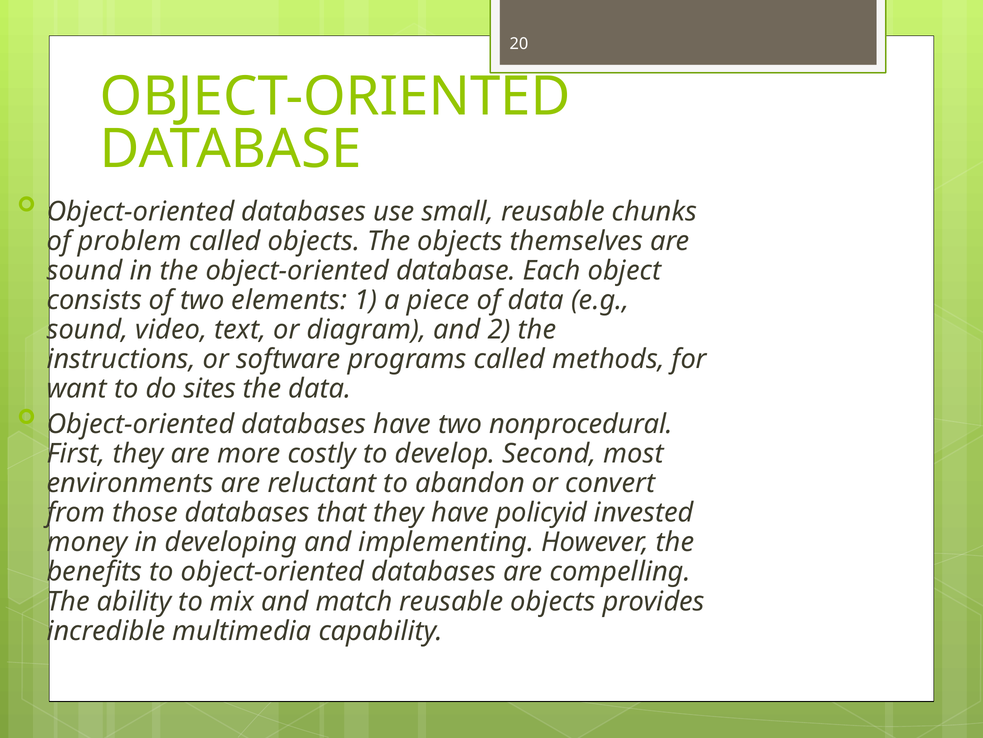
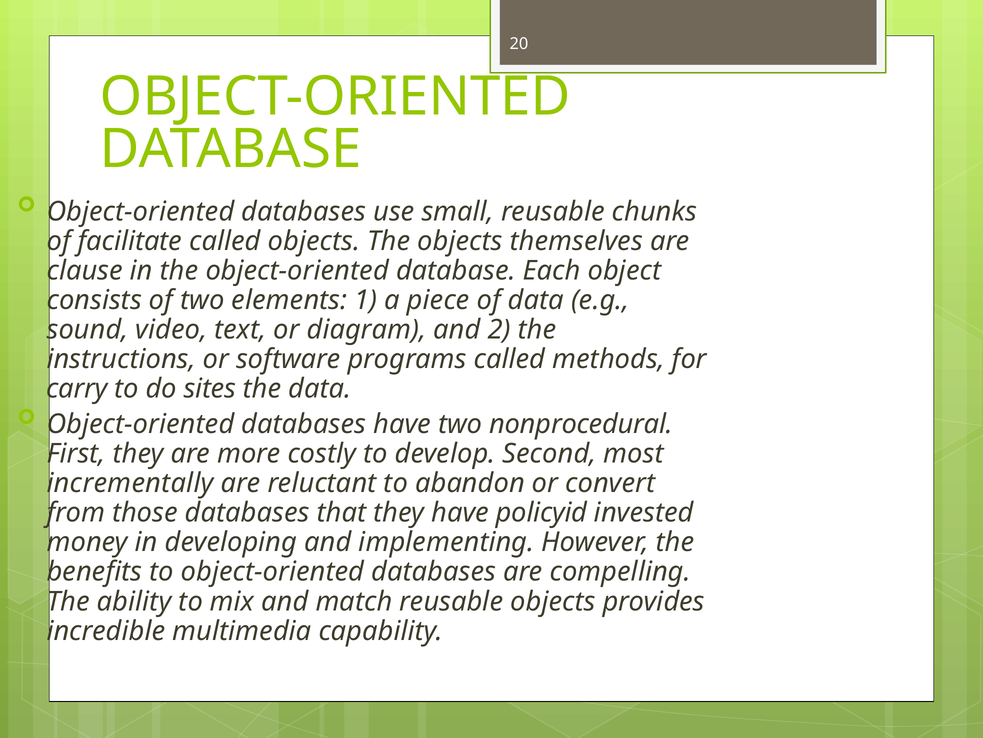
problem: problem -> facilitate (130, 241)
sound: sound -> clause (85, 271)
want: want -> carry (77, 389)
environments: environments -> incrementally (130, 483)
